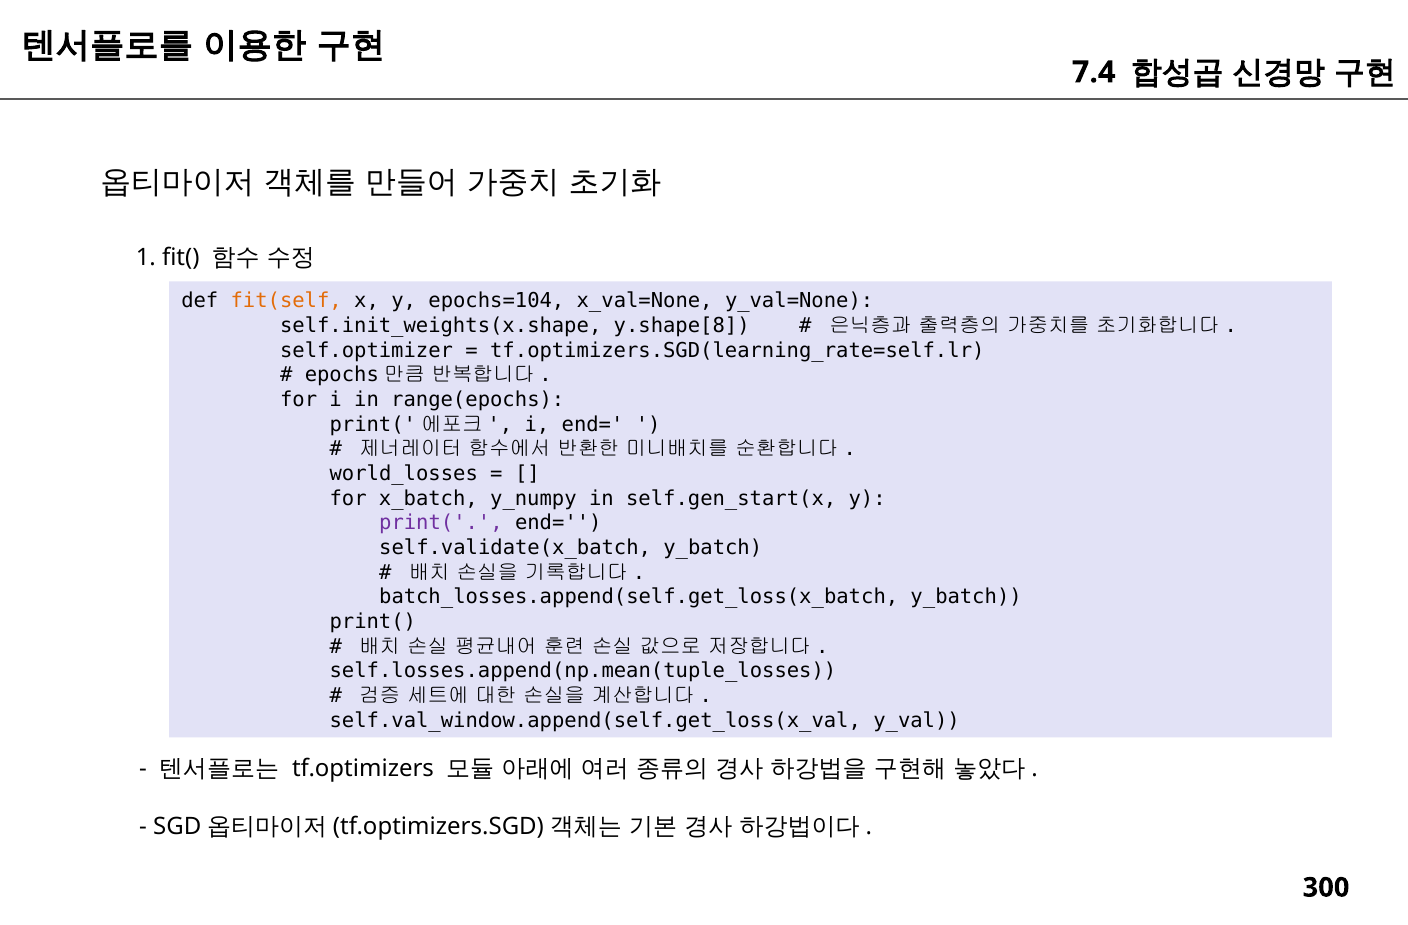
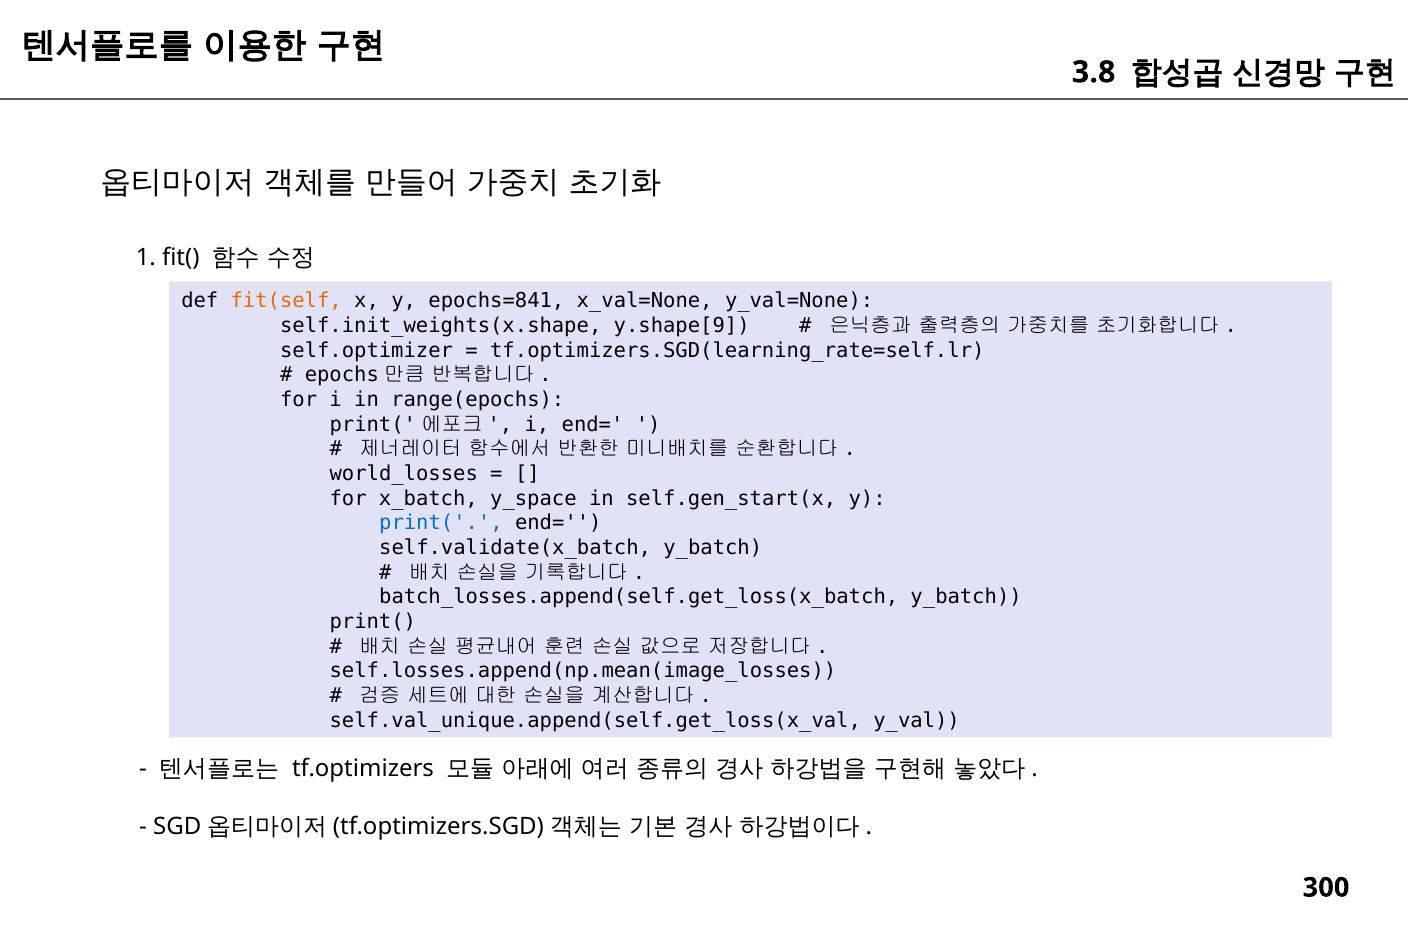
7.4: 7.4 -> 3.8 (1094, 72)
epochs=104: epochs=104 -> epochs=841 (496, 301)
y.shape[8: y.shape[8 -> y.shape[9 (682, 326)
y_numpy: y_numpy -> y_space (533, 498)
print( colour: purple -> blue (441, 523)
self.losses.append(np.mean(tuple_losses: self.losses.append(np.mean(tuple_losses -> self.losses.append(np.mean(image_losses (583, 671)
self.val_window.append(self.get_loss(x_val: self.val_window.append(self.get_loss(x_val -> self.val_unique.append(self.get_loss(x_val (595, 720)
